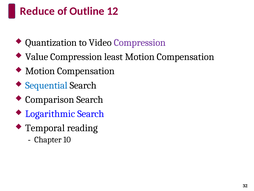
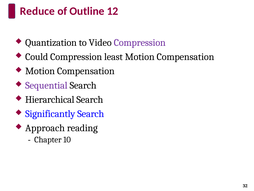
Value: Value -> Could (37, 57)
Sequential colour: blue -> purple (46, 85)
Comparison: Comparison -> Hierarchical (50, 99)
Logarithmic: Logarithmic -> Significantly (50, 114)
Temporal: Temporal -> Approach (45, 128)
